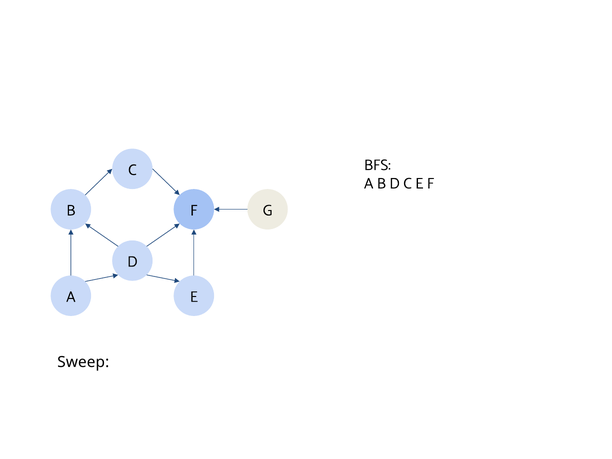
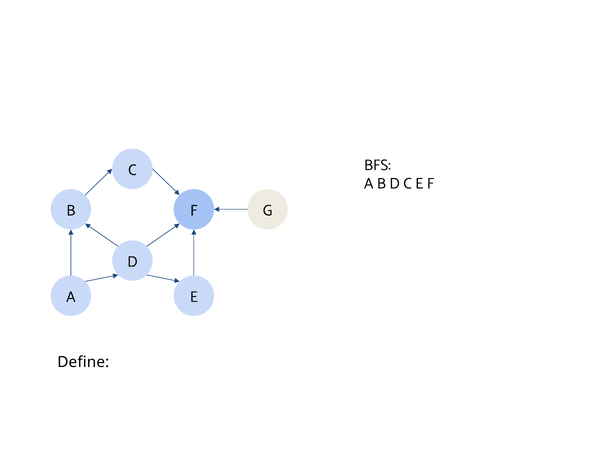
Sweep: Sweep -> Define (83, 362)
